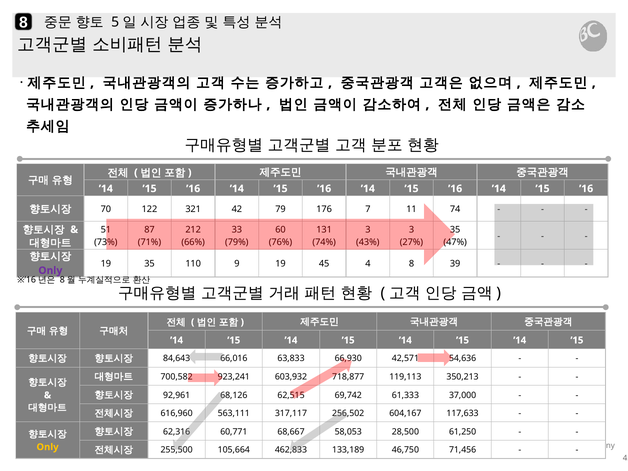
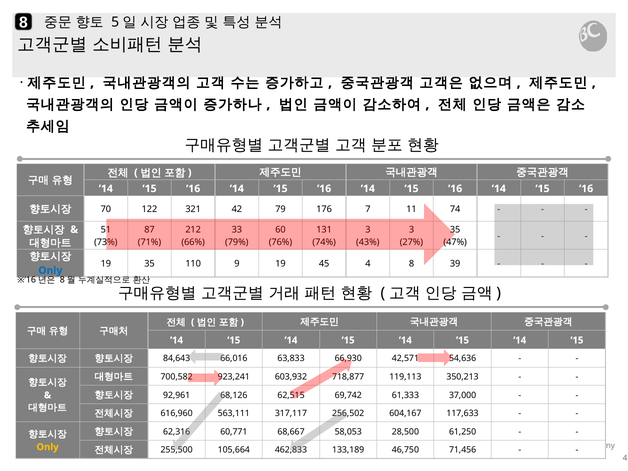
Only colour: purple -> blue (50, 270)
